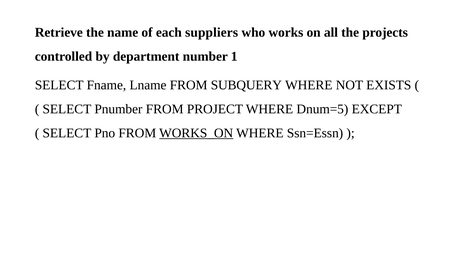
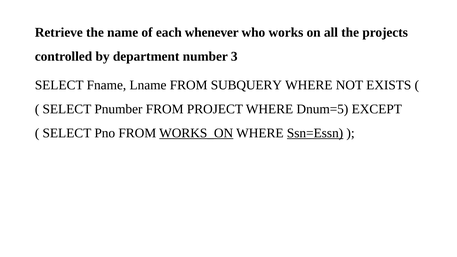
suppliers: suppliers -> whenever (212, 32)
1: 1 -> 3 (234, 56)
Ssn=Essn underline: none -> present (315, 133)
